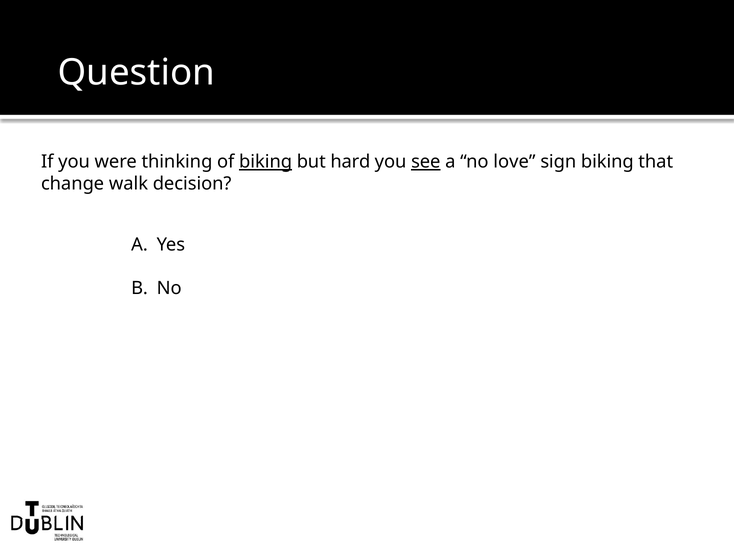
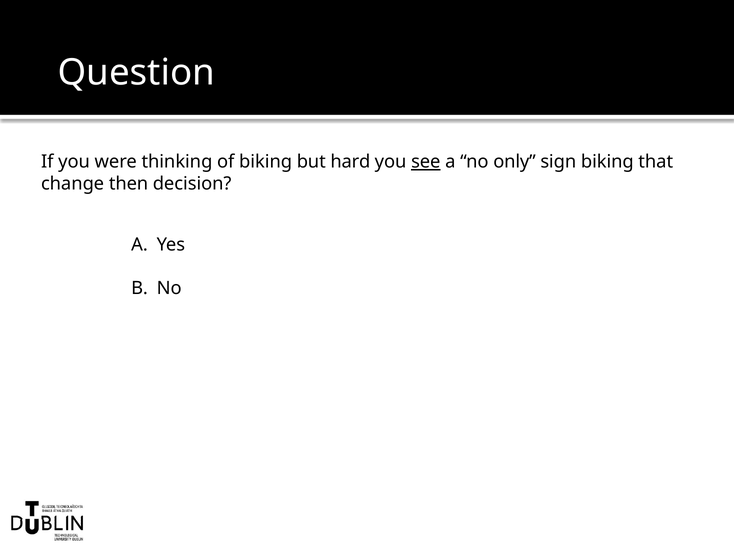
biking underline: present -> none (266, 162)
love: love -> only (515, 162)
walk: walk -> then (129, 184)
